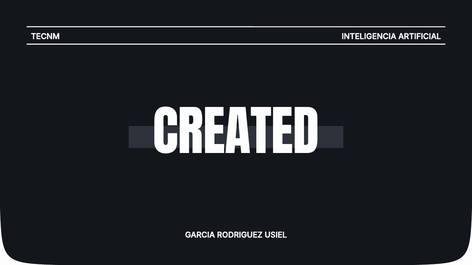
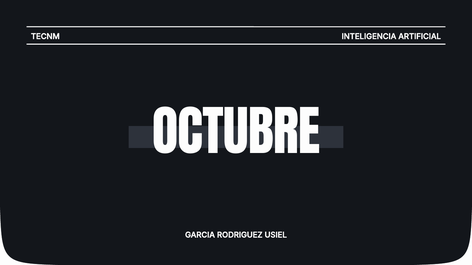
CREATED: CREATED -> OCTUBRE (236, 136)
